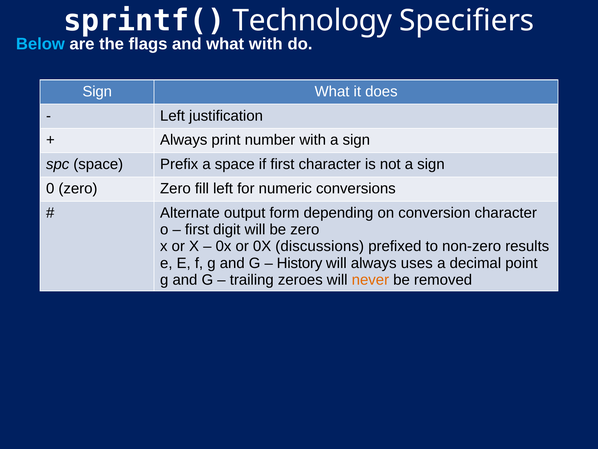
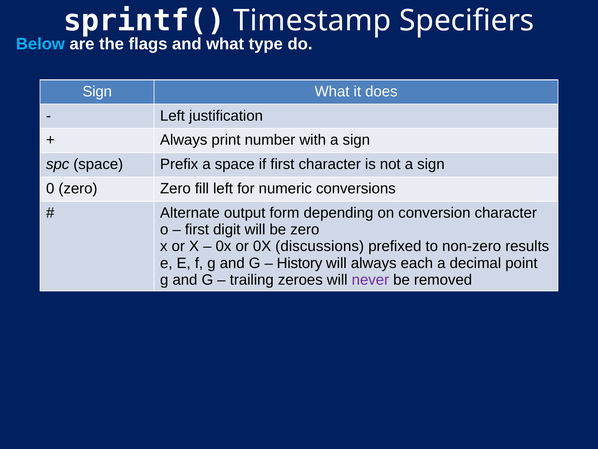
Technology: Technology -> Timestamp (312, 21)
what with: with -> type (266, 44)
uses: uses -> each (417, 263)
never colour: orange -> purple (370, 280)
